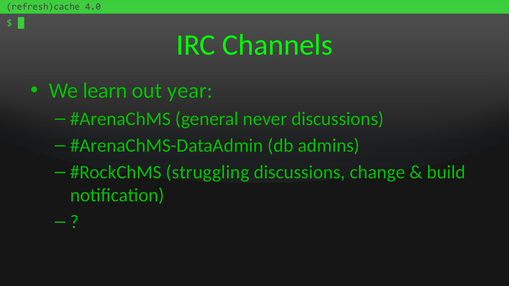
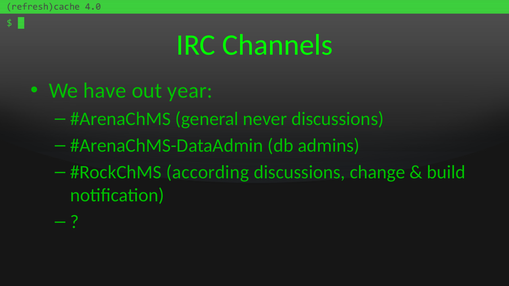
learn: learn -> have (105, 91)
struggling: struggling -> according (208, 172)
